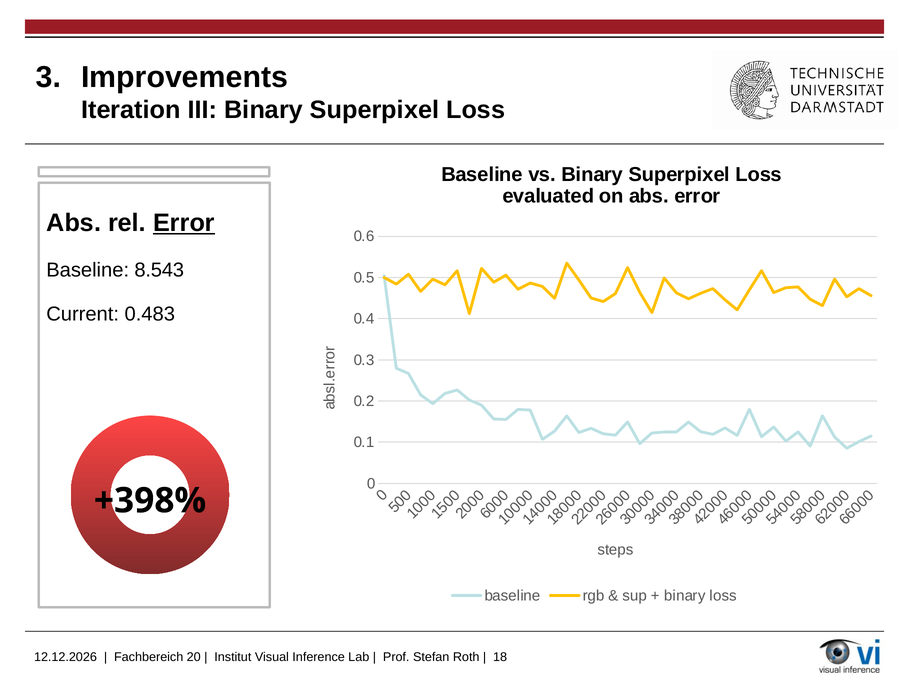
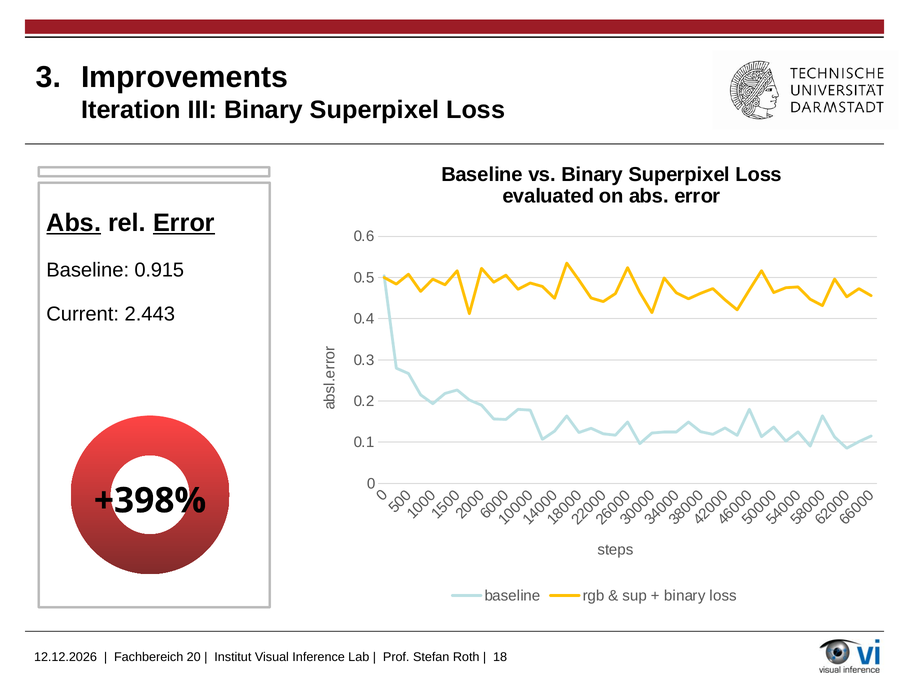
Abs underline: none -> present (74, 223)
8.543: 8.543 -> 0.915 (159, 270)
0.483: 0.483 -> 2.443 (150, 314)
